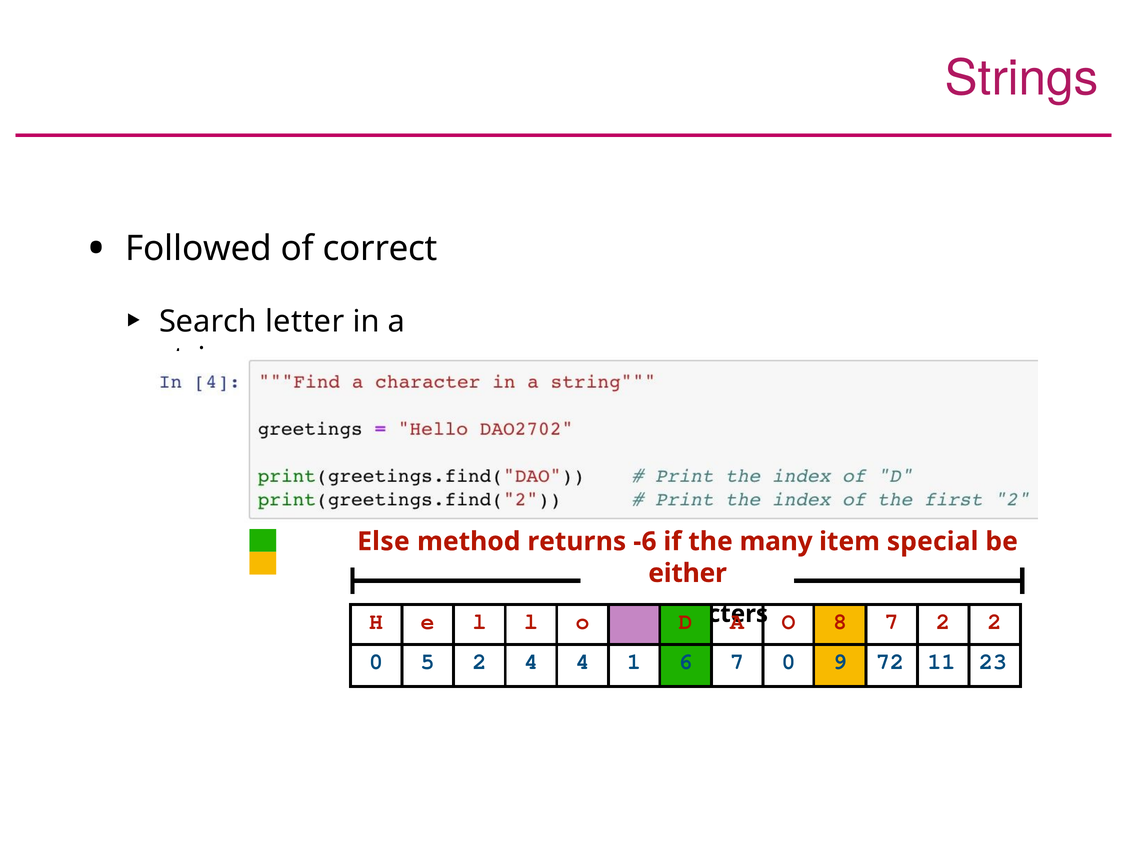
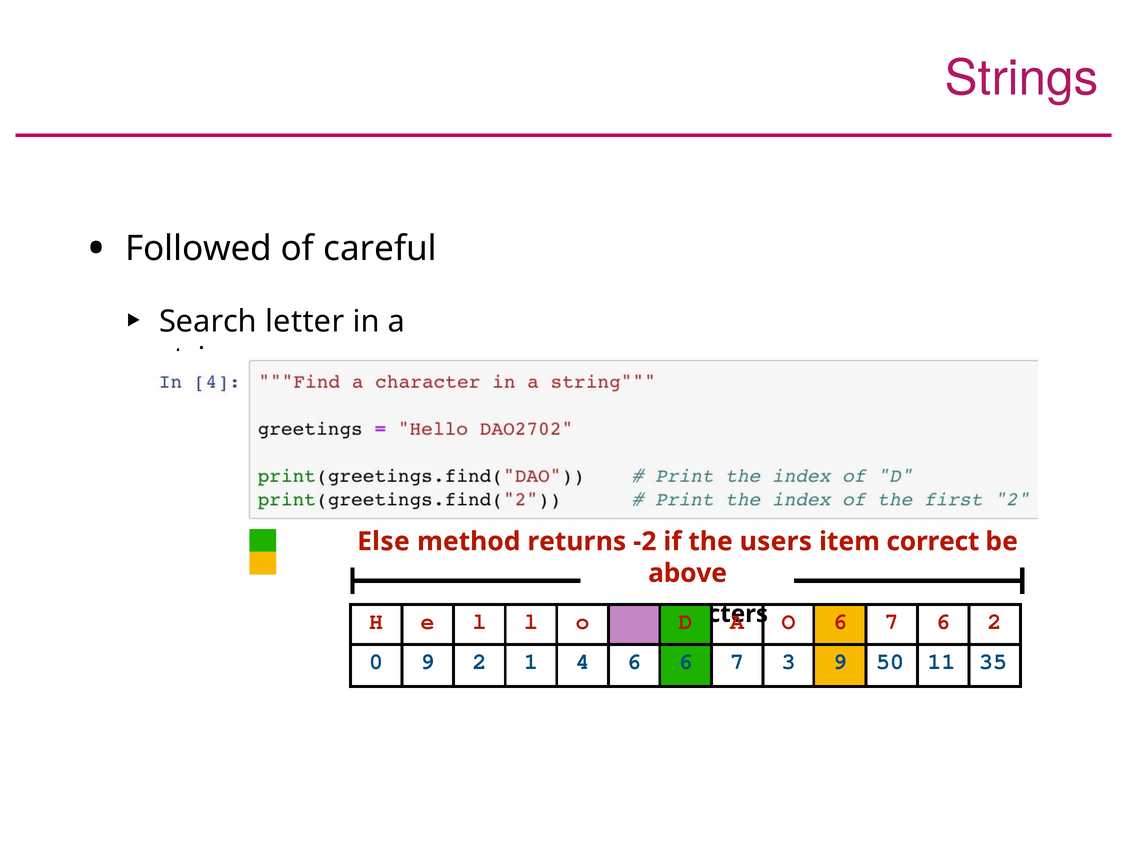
correct: correct -> careful (380, 249)
returns -6: -6 -> -2 (645, 542)
many: many -> users (776, 542)
special: special -> correct (933, 542)
either: either -> above (688, 573)
O 8: 8 -> 6 (840, 622)
7 2: 2 -> 6 (943, 622)
0 5: 5 -> 9 (428, 662)
2 4: 4 -> 1 (531, 662)
4 1: 1 -> 6 (634, 662)
7 0: 0 -> 3 (789, 662)
72: 72 -> 50 (890, 662)
23: 23 -> 35 (993, 662)
